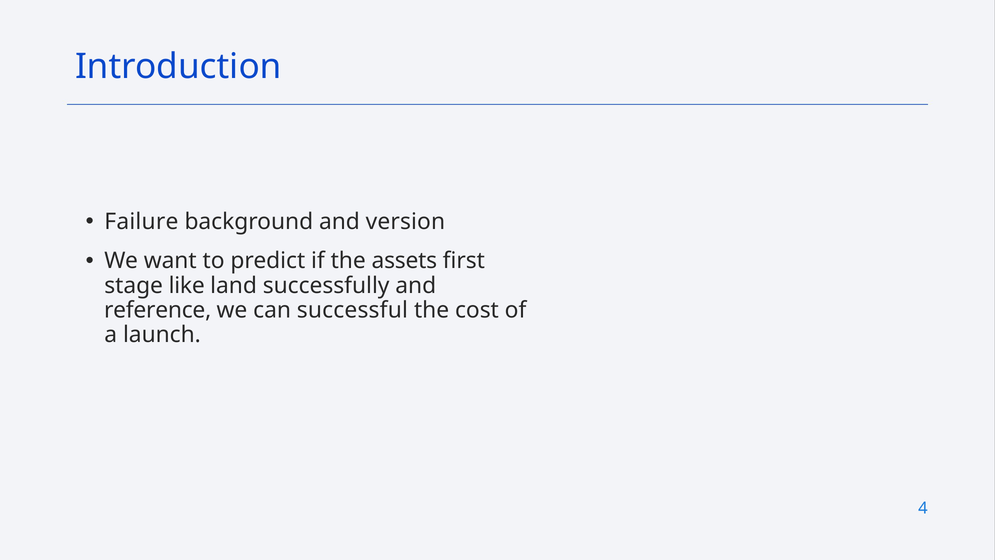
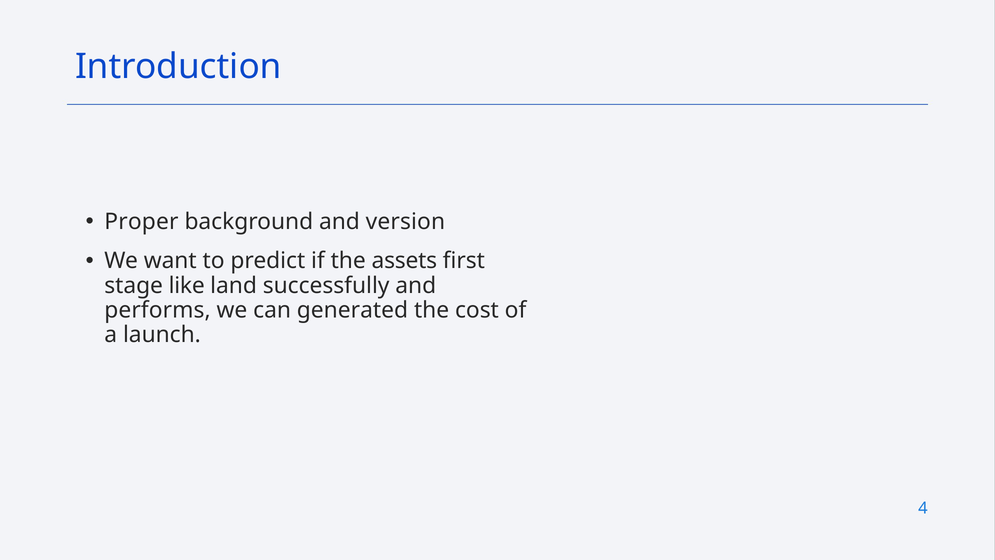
Failure: Failure -> Proper (141, 222)
reference: reference -> performs (157, 310)
successful: successful -> generated (352, 310)
